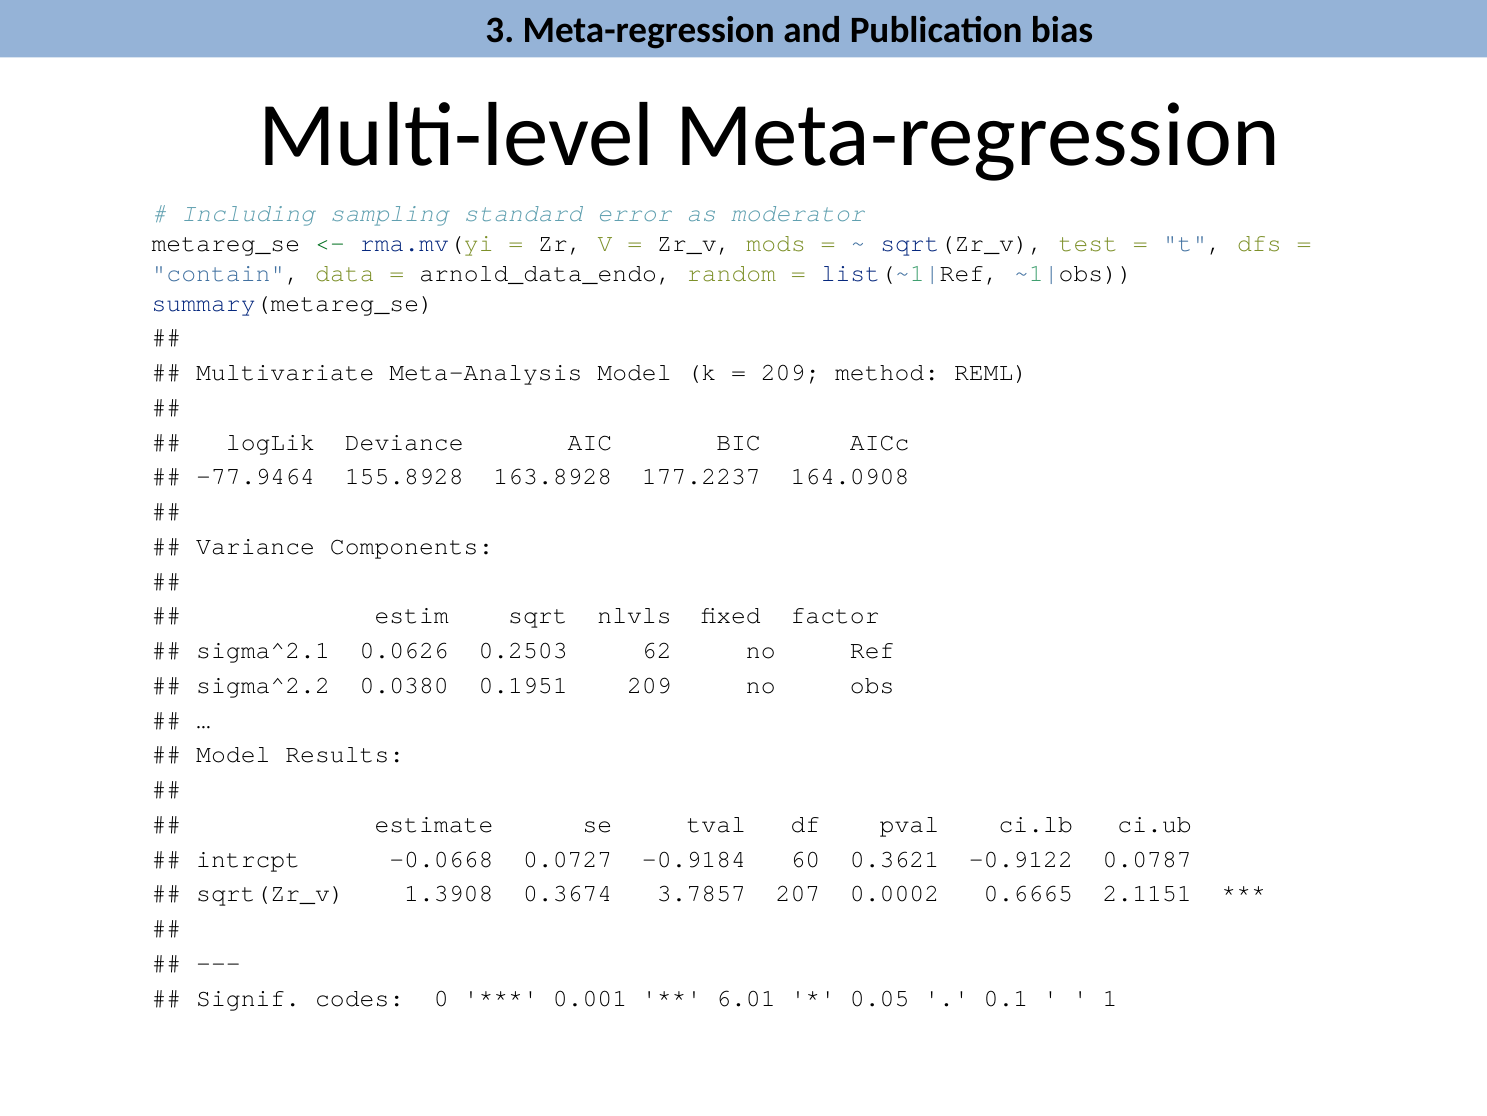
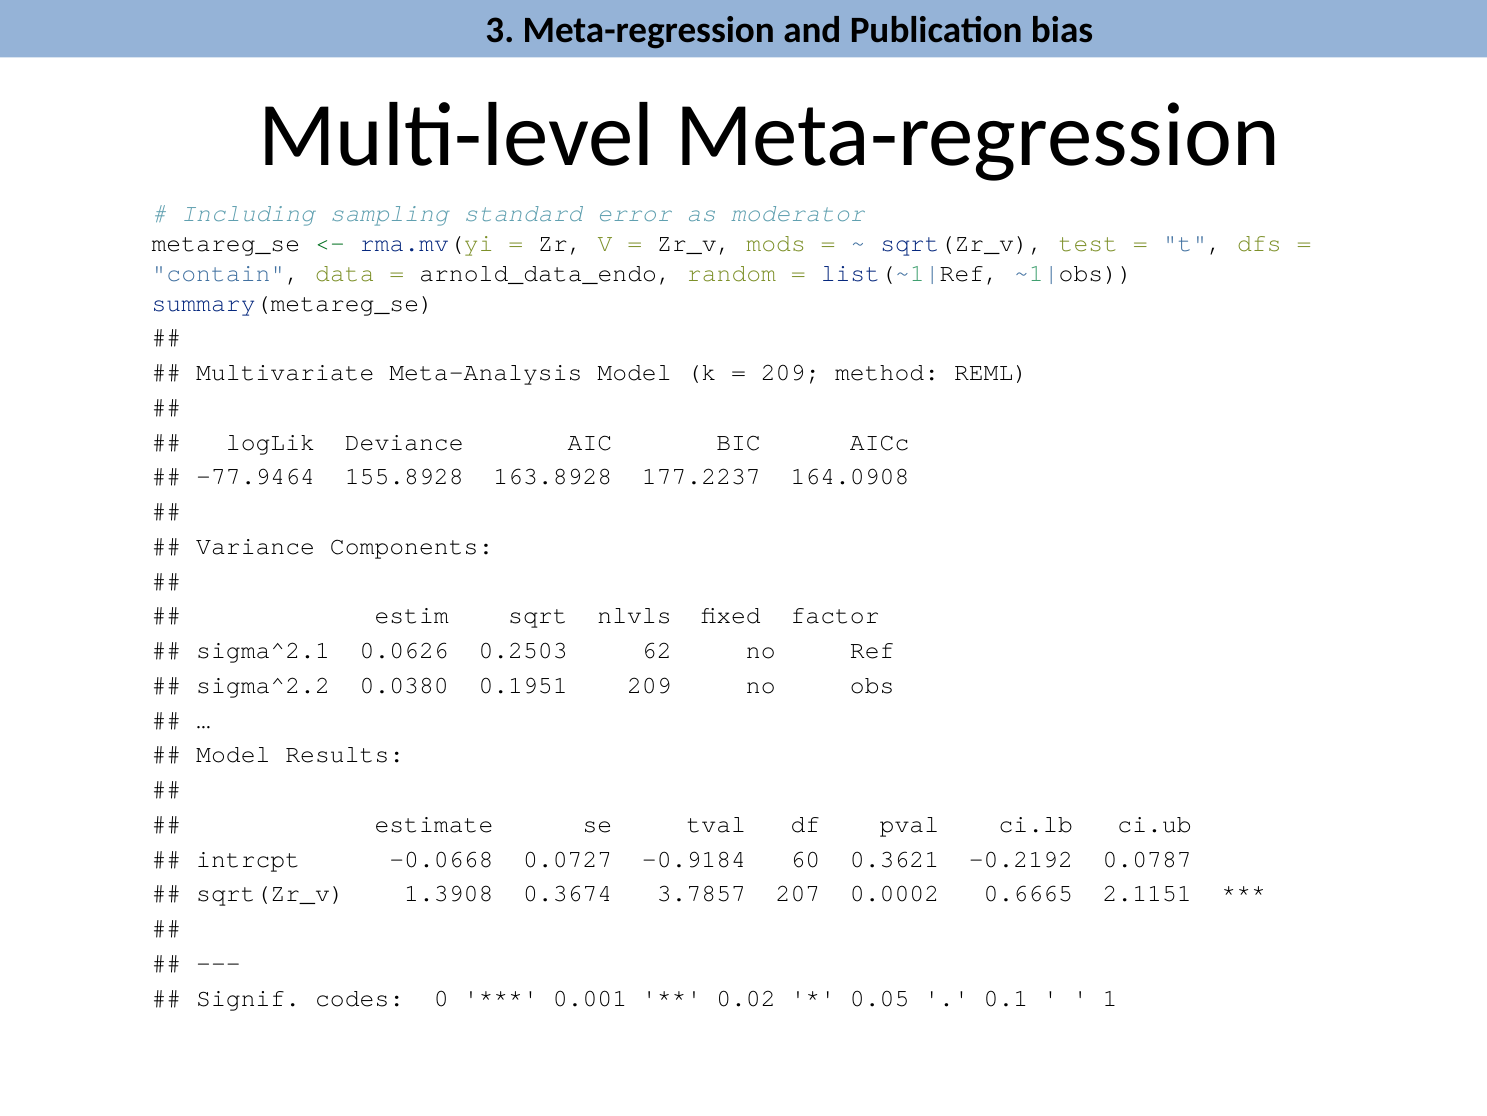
-0.9122: -0.9122 -> -0.2192 (1021, 858)
6.01: 6.01 -> 0.02 (746, 997)
